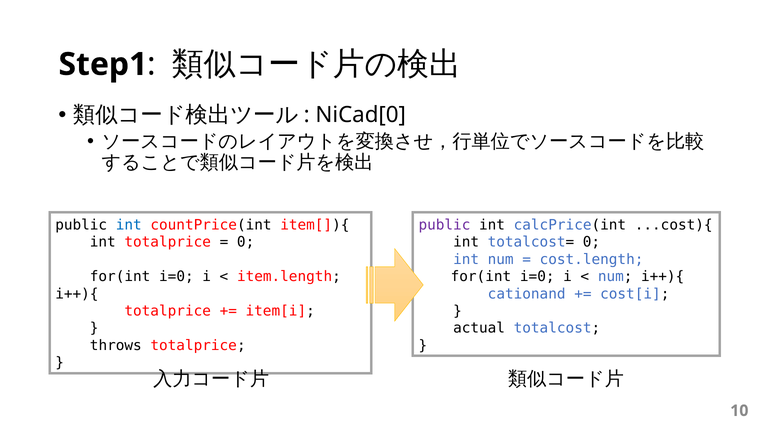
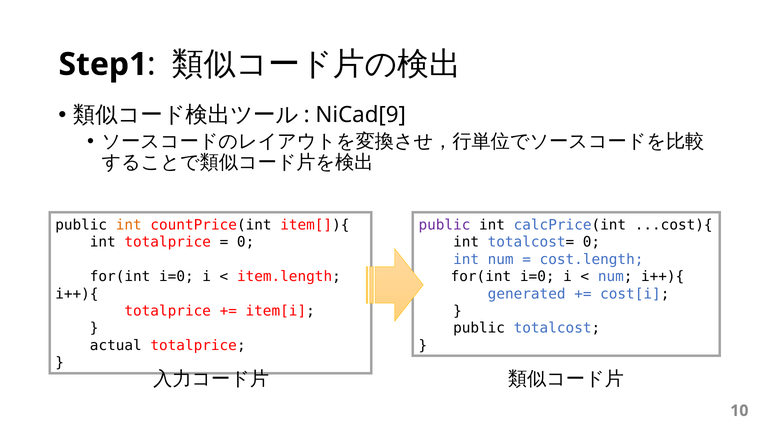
NiCad[0: NiCad[0 -> NiCad[9 (361, 115)
int colour: blue -> orange (129, 225)
cationand: cationand -> generated (527, 294)
actual: actual -> public (479, 329)
throws: throws -> actual (116, 346)
